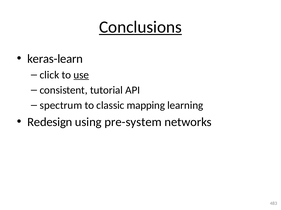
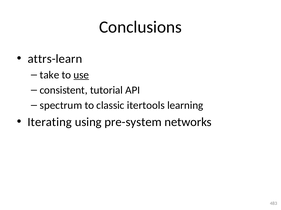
Conclusions underline: present -> none (140, 27)
keras-learn: keras-learn -> attrs-learn (55, 59)
click: click -> take (49, 75)
mapping: mapping -> itertools (146, 106)
Redesign: Redesign -> Iterating (50, 122)
